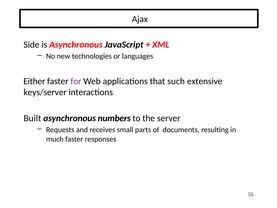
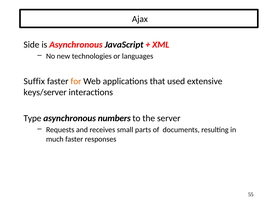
Either: Either -> Suffix (34, 81)
for colour: purple -> orange (76, 81)
such: such -> used (176, 81)
Built: Built -> Type (32, 118)
